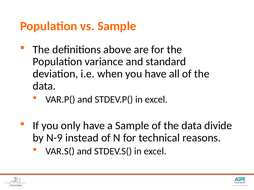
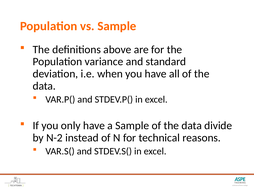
N-9: N-9 -> N-2 (54, 138)
